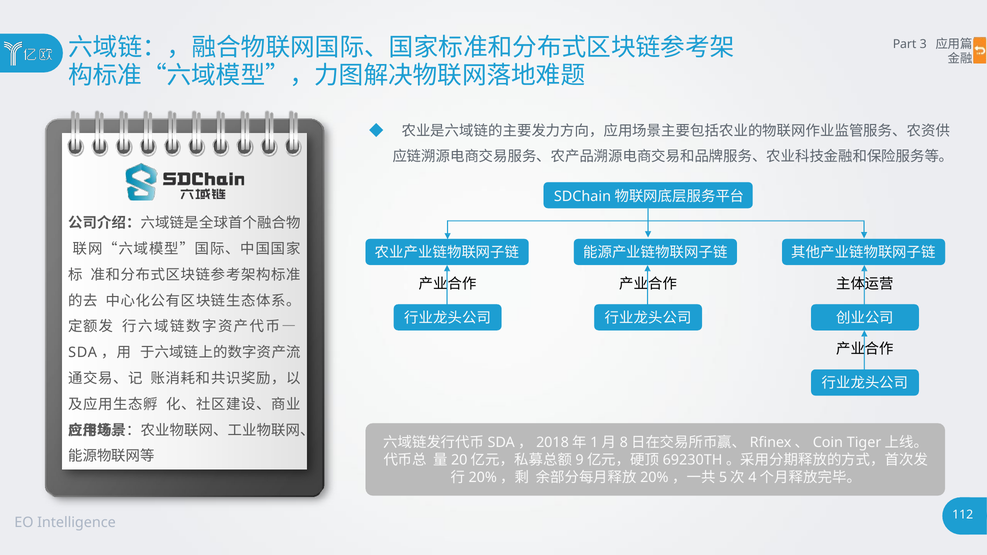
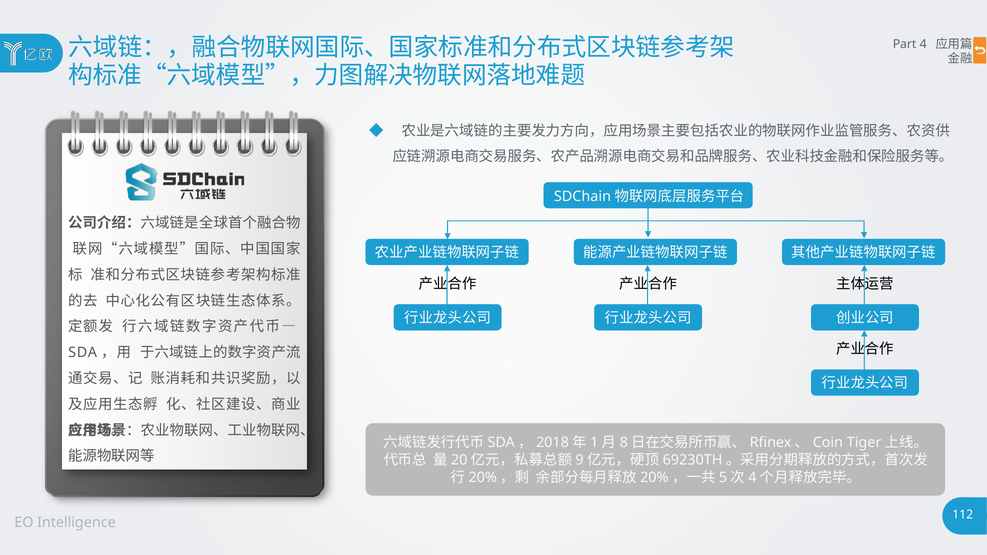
3: 3 -> 4 (923, 44)
